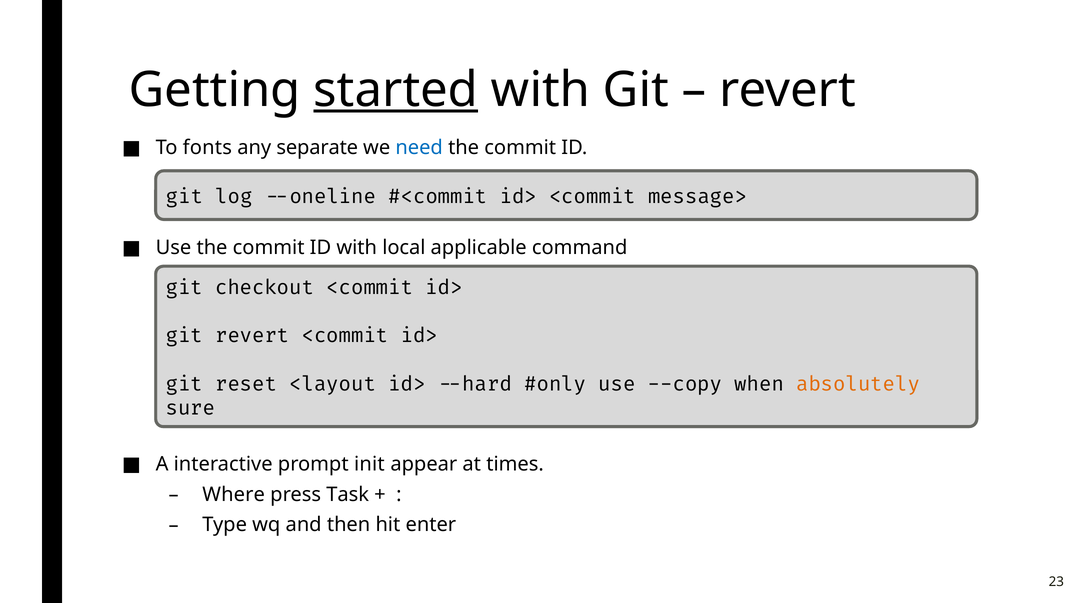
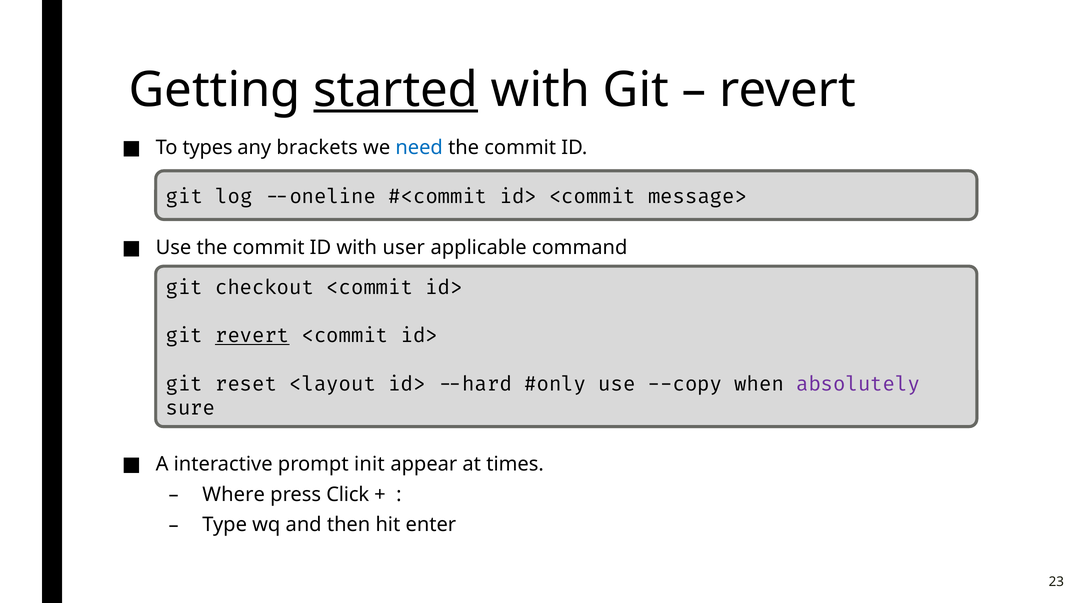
fonts: fonts -> types (208, 147)
separate: separate -> brackets (317, 147)
local: local -> user (404, 247)
revert underline: none -> present (252, 336)
absolutely colour: orange -> purple (858, 384)
Task: Task -> Click (348, 494)
